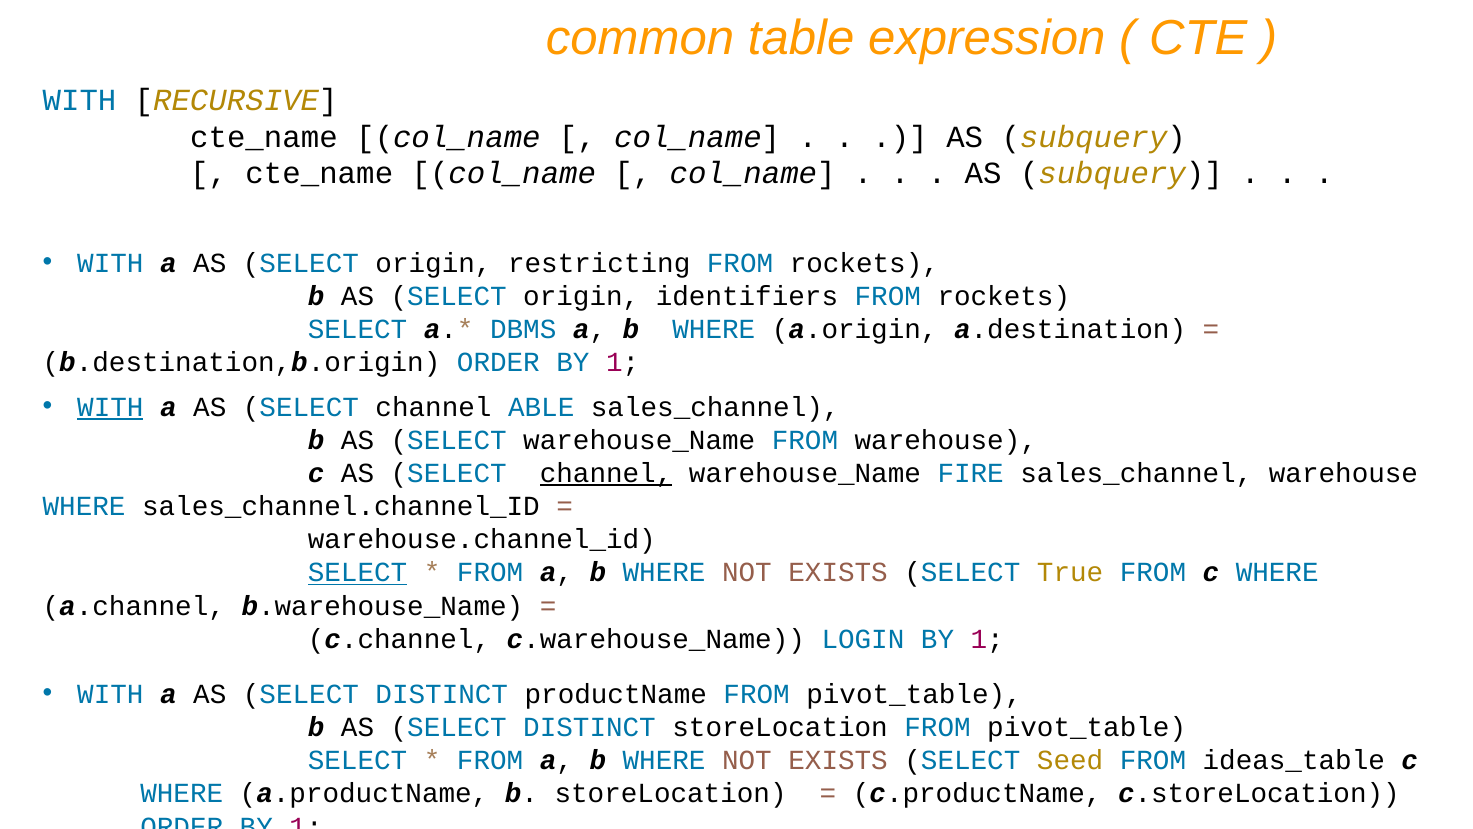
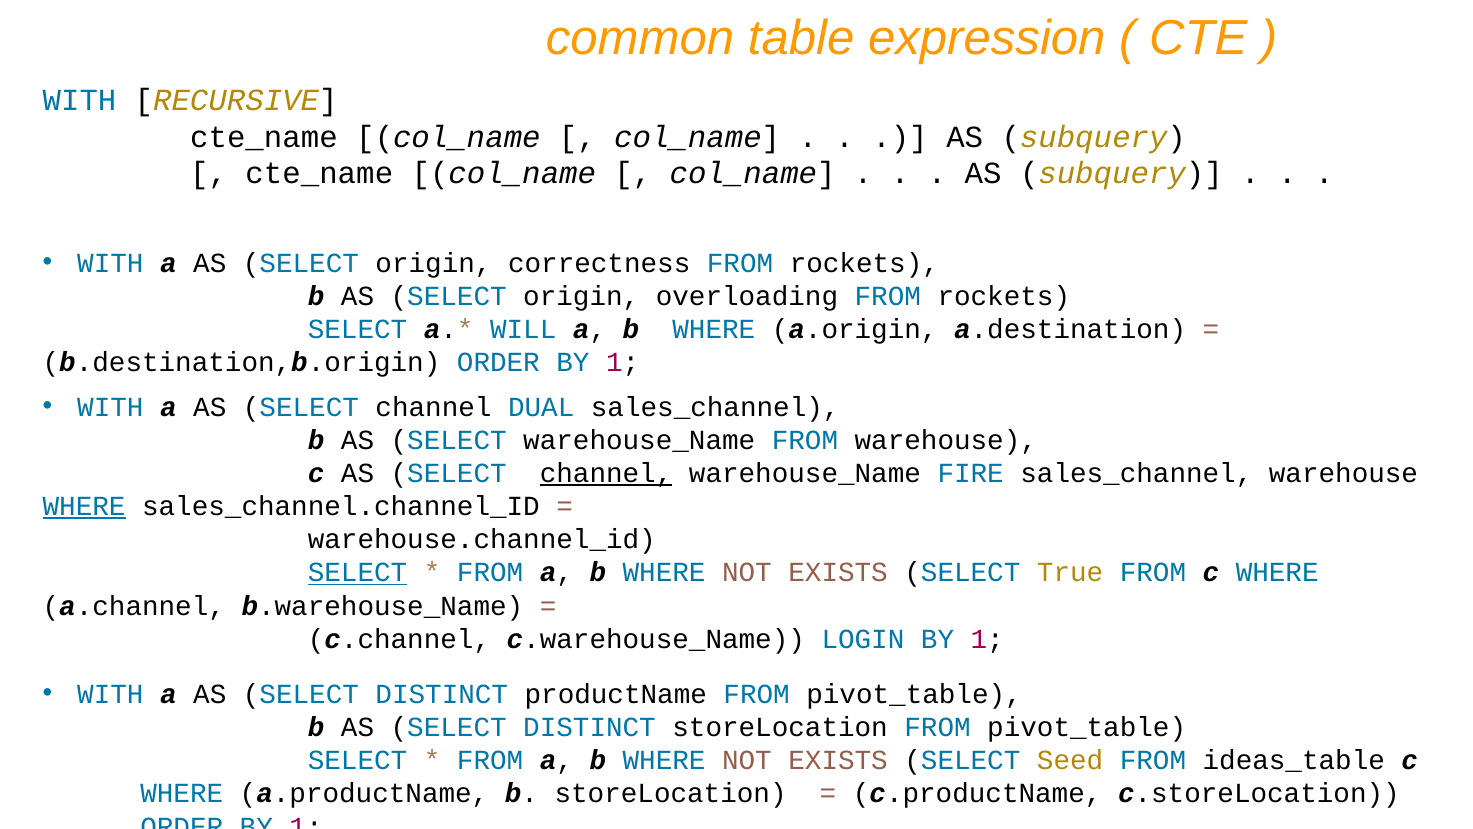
restricting: restricting -> correctness (599, 263)
identifiers: identifiers -> overloading (747, 296)
DBMS: DBMS -> WILL (523, 329)
WITH underline: present -> none (110, 407)
ABLE: ABLE -> DUAL (541, 407)
WHERE underline: none -> present (84, 506)
